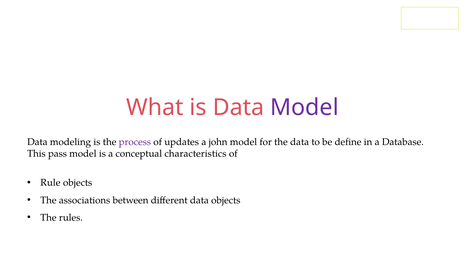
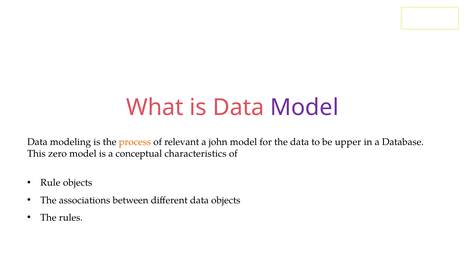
process colour: purple -> orange (135, 142)
updates: updates -> relevant (182, 142)
define: define -> upper (348, 142)
pass: pass -> zero (57, 153)
